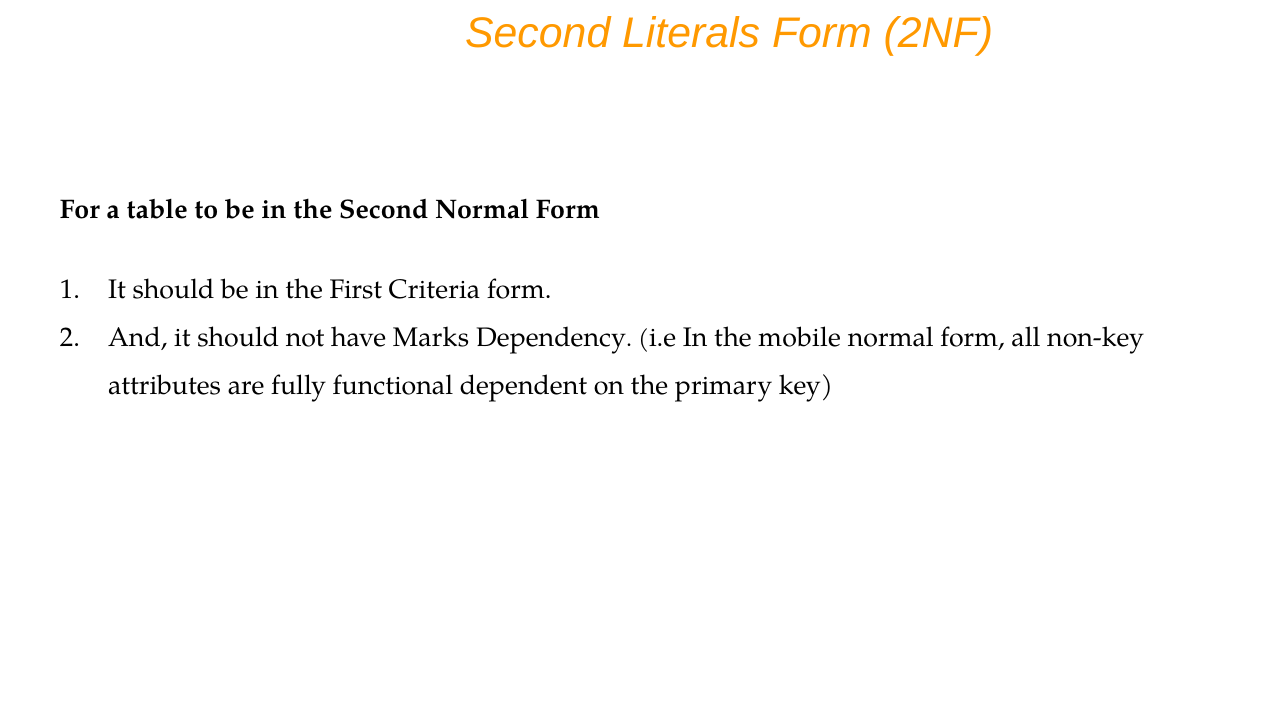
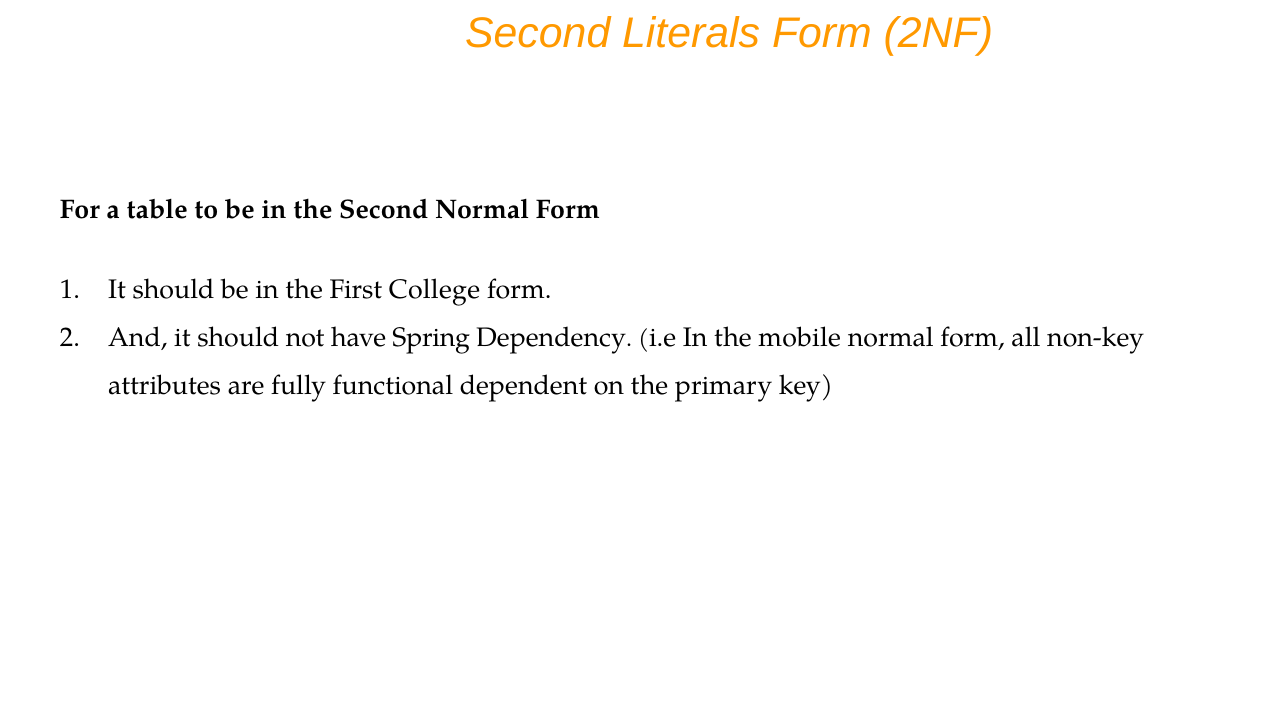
Criteria: Criteria -> College (434, 290)
Marks: Marks -> Spring (431, 338)
